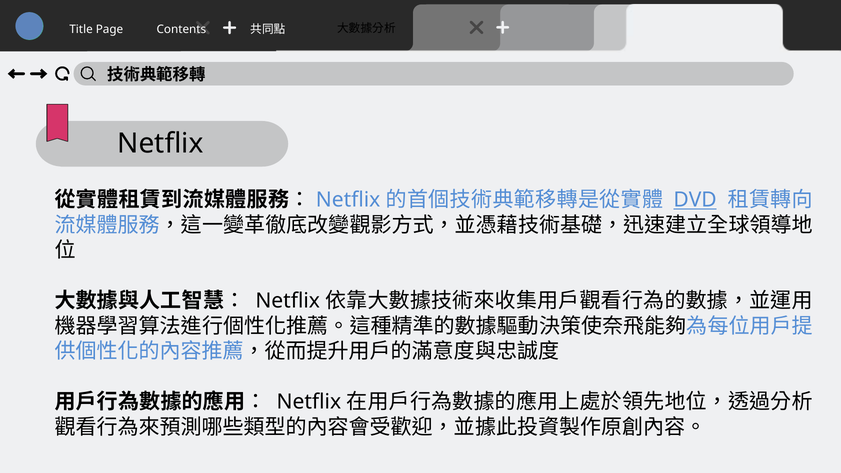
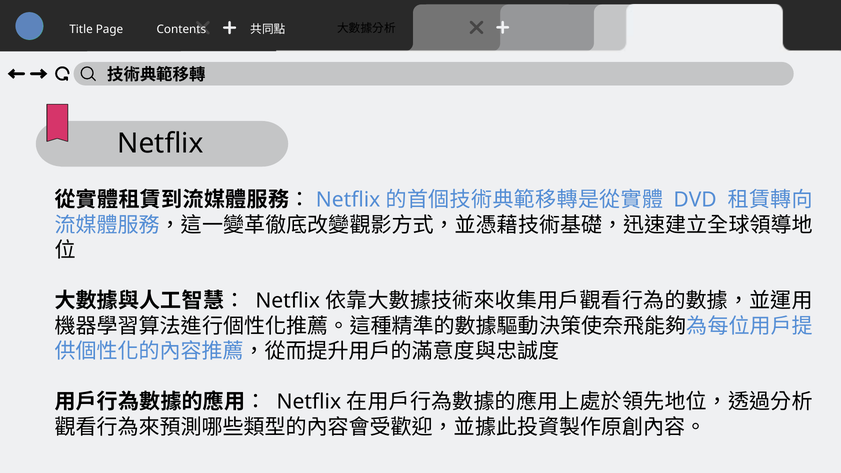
DVD underline: present -> none (695, 200)
